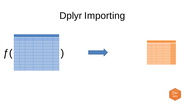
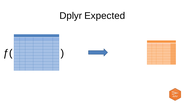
Importing: Importing -> Expected (105, 16)
